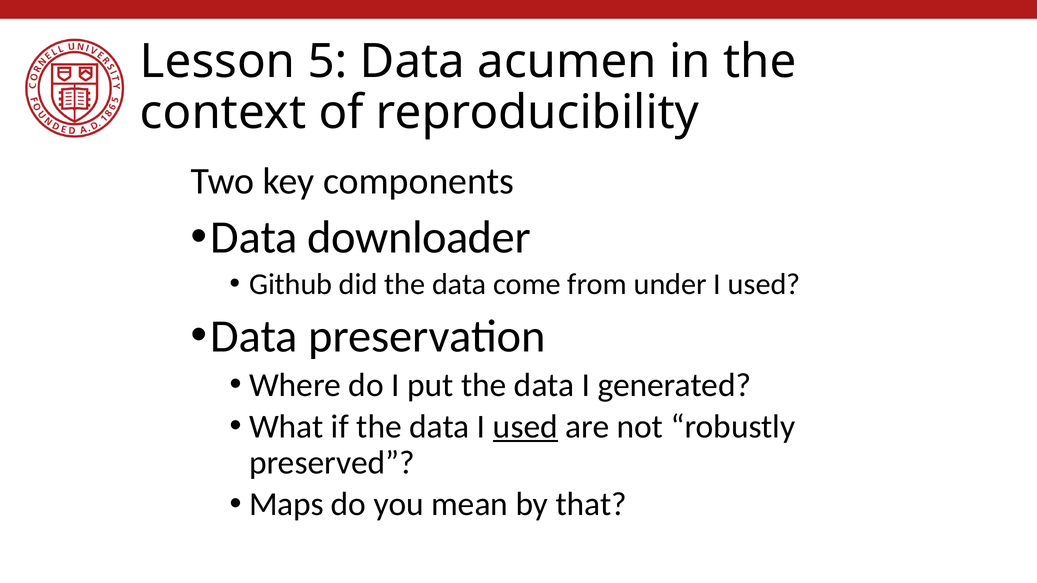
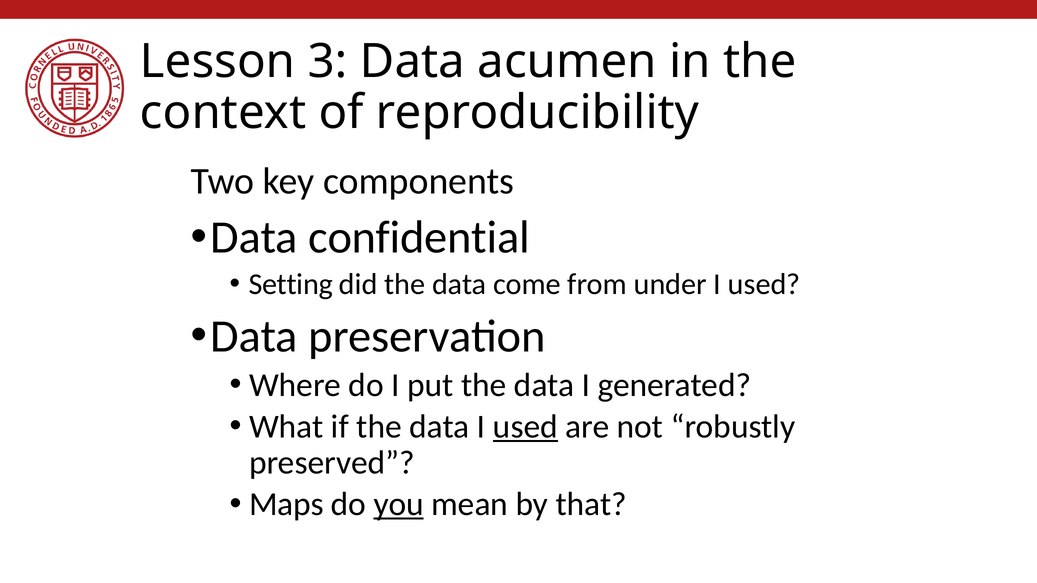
5: 5 -> 3 (328, 61)
downloader: downloader -> confidential (419, 237)
Github: Github -> Setting (291, 284)
you underline: none -> present (399, 505)
